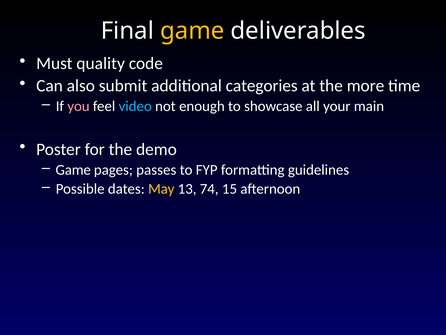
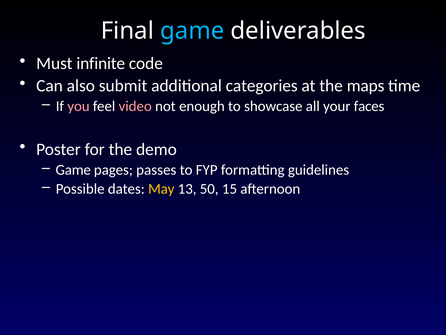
game colour: yellow -> light blue (192, 31)
quality: quality -> infinite (101, 63)
more: more -> maps (366, 86)
video colour: light blue -> pink (135, 106)
main: main -> faces (369, 106)
74: 74 -> 50 (209, 189)
